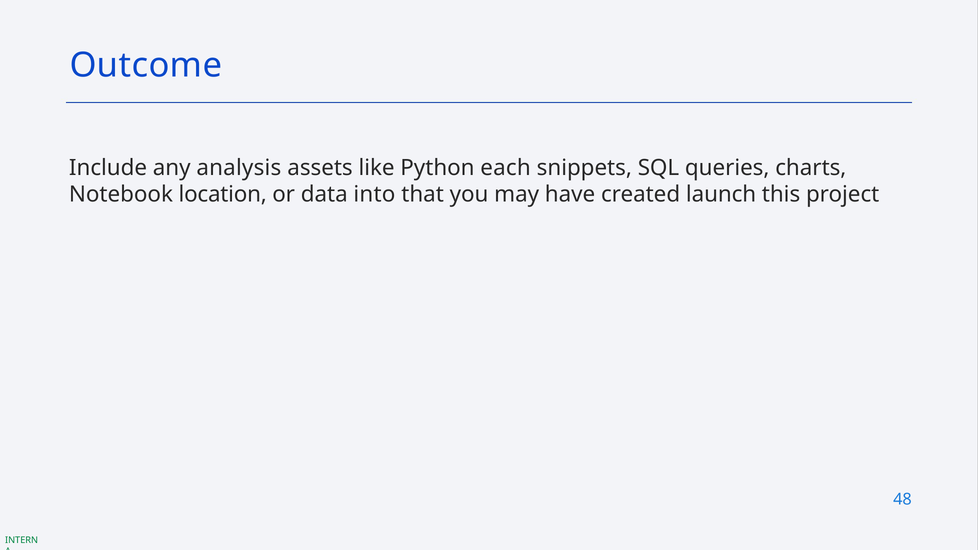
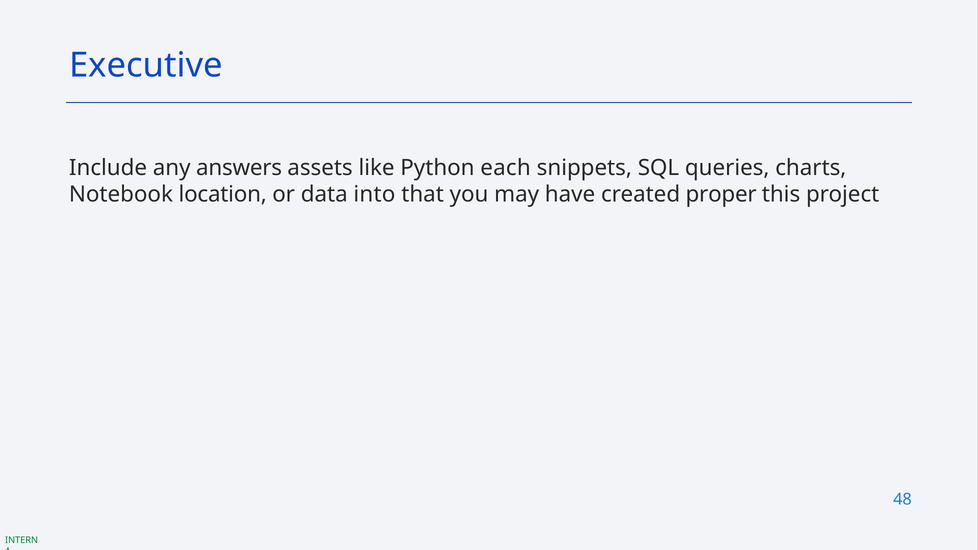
Outcome: Outcome -> Executive (146, 65)
analysis: analysis -> answers (239, 168)
launch: launch -> proper (721, 195)
